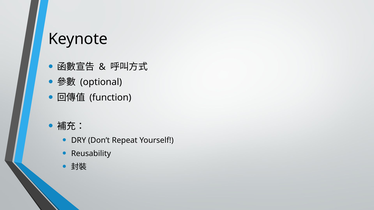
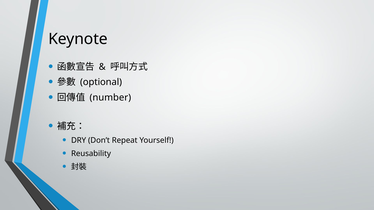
function: function -> number (110, 98)
